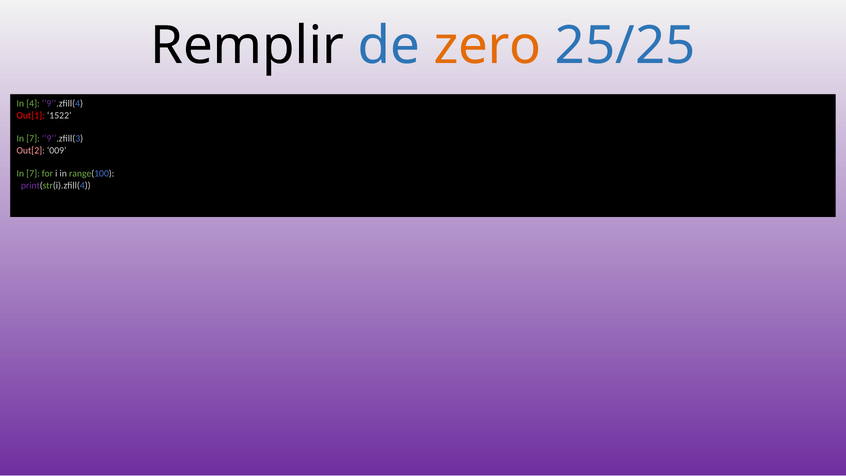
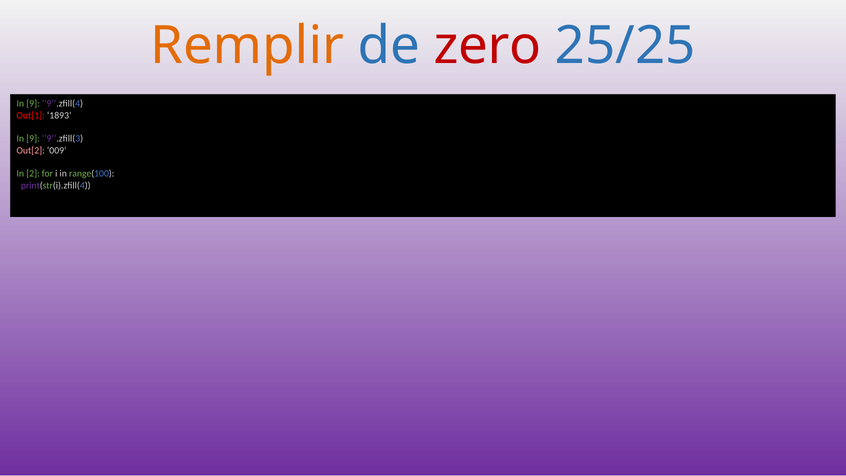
Remplir colour: black -> orange (247, 46)
zero colour: orange -> red (488, 46)
4: 4 -> 9 (33, 104)
1522: 1522 -> 1893 (59, 115)
7: 7 -> 9 (33, 139)
7: 7 -> 2 (33, 174)
